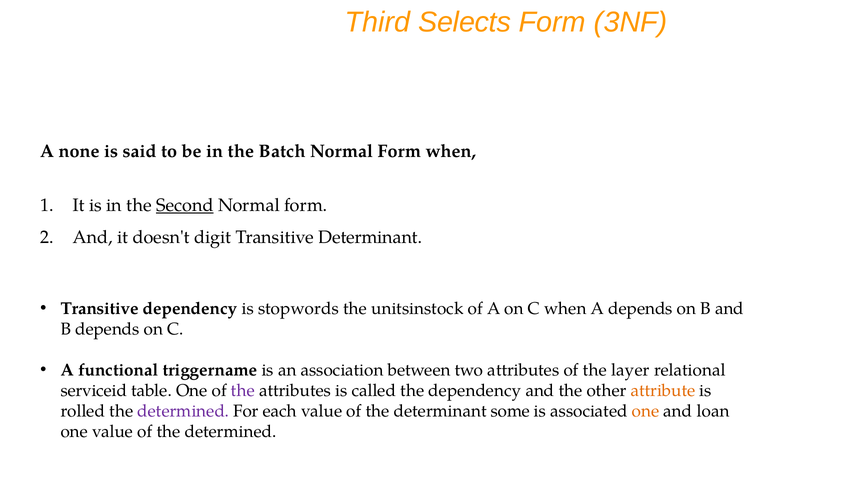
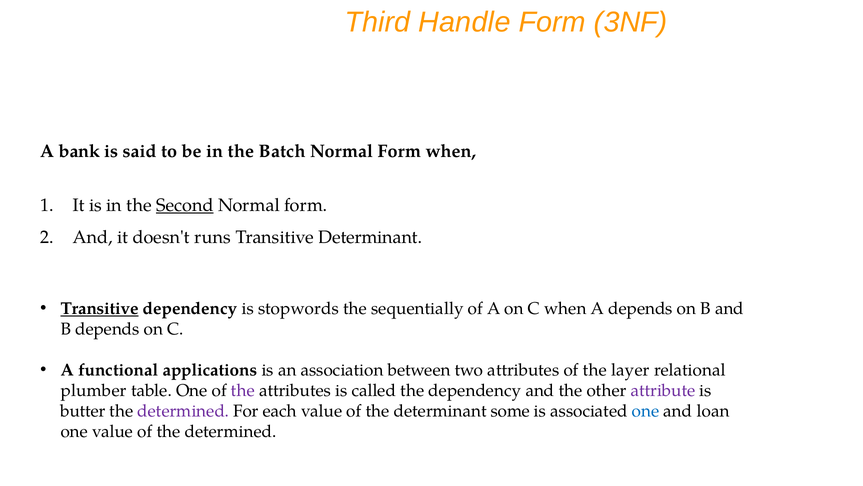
Selects: Selects -> Handle (464, 22)
none: none -> bank (79, 151)
digit: digit -> runs (213, 237)
Transitive underline: none -> present (100, 308)
unitsinstock: unitsinstock -> sequentially (417, 308)
triggername: triggername -> applications (210, 370)
serviceid: serviceid -> plumber (94, 390)
attribute colour: orange -> purple (663, 390)
rolled: rolled -> butter (83, 411)
one colour: orange -> blue (646, 411)
